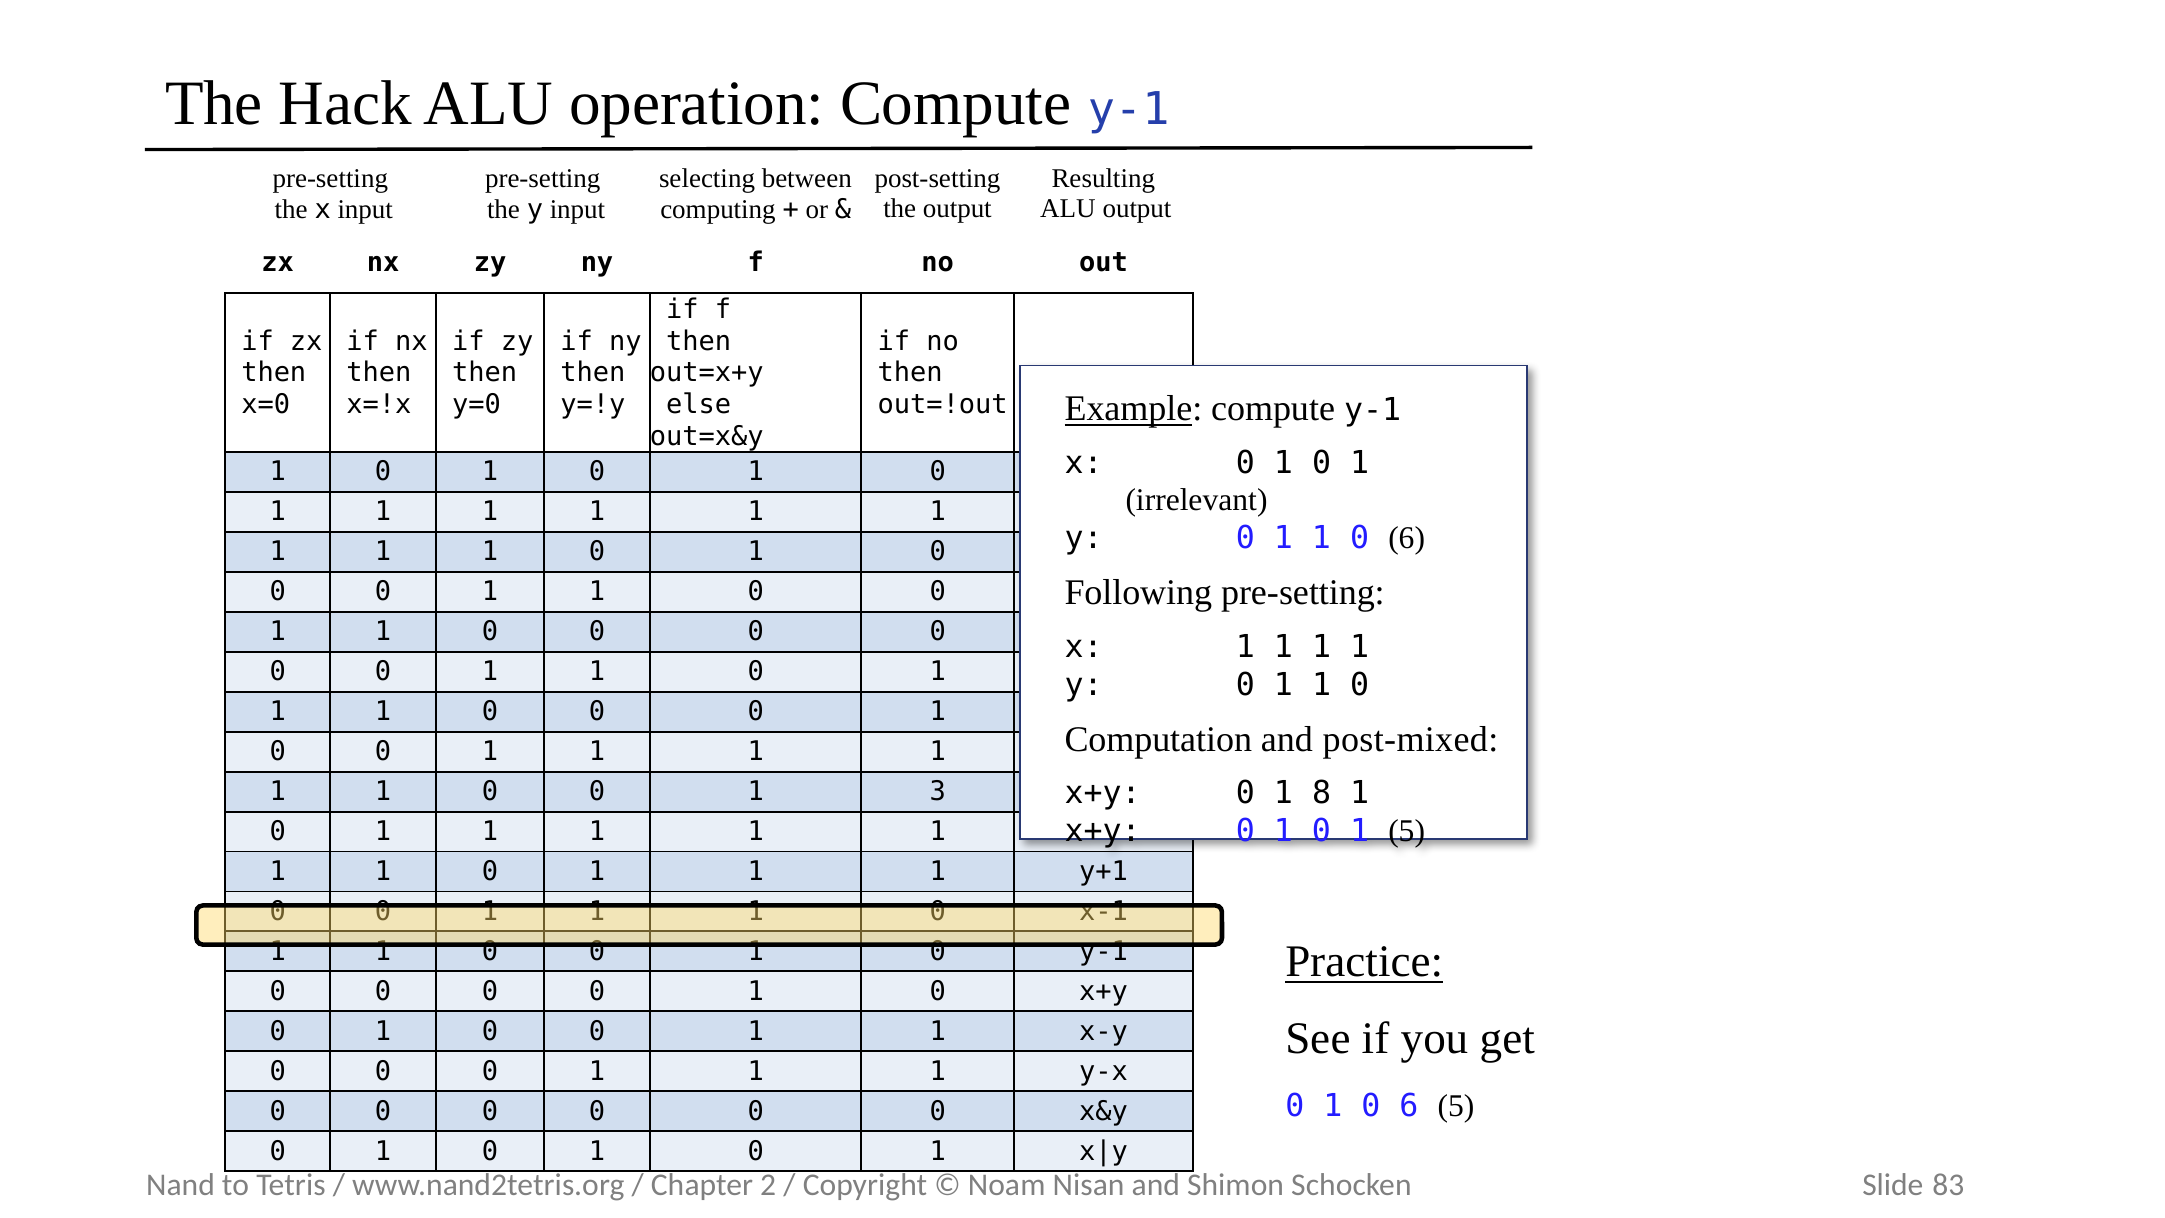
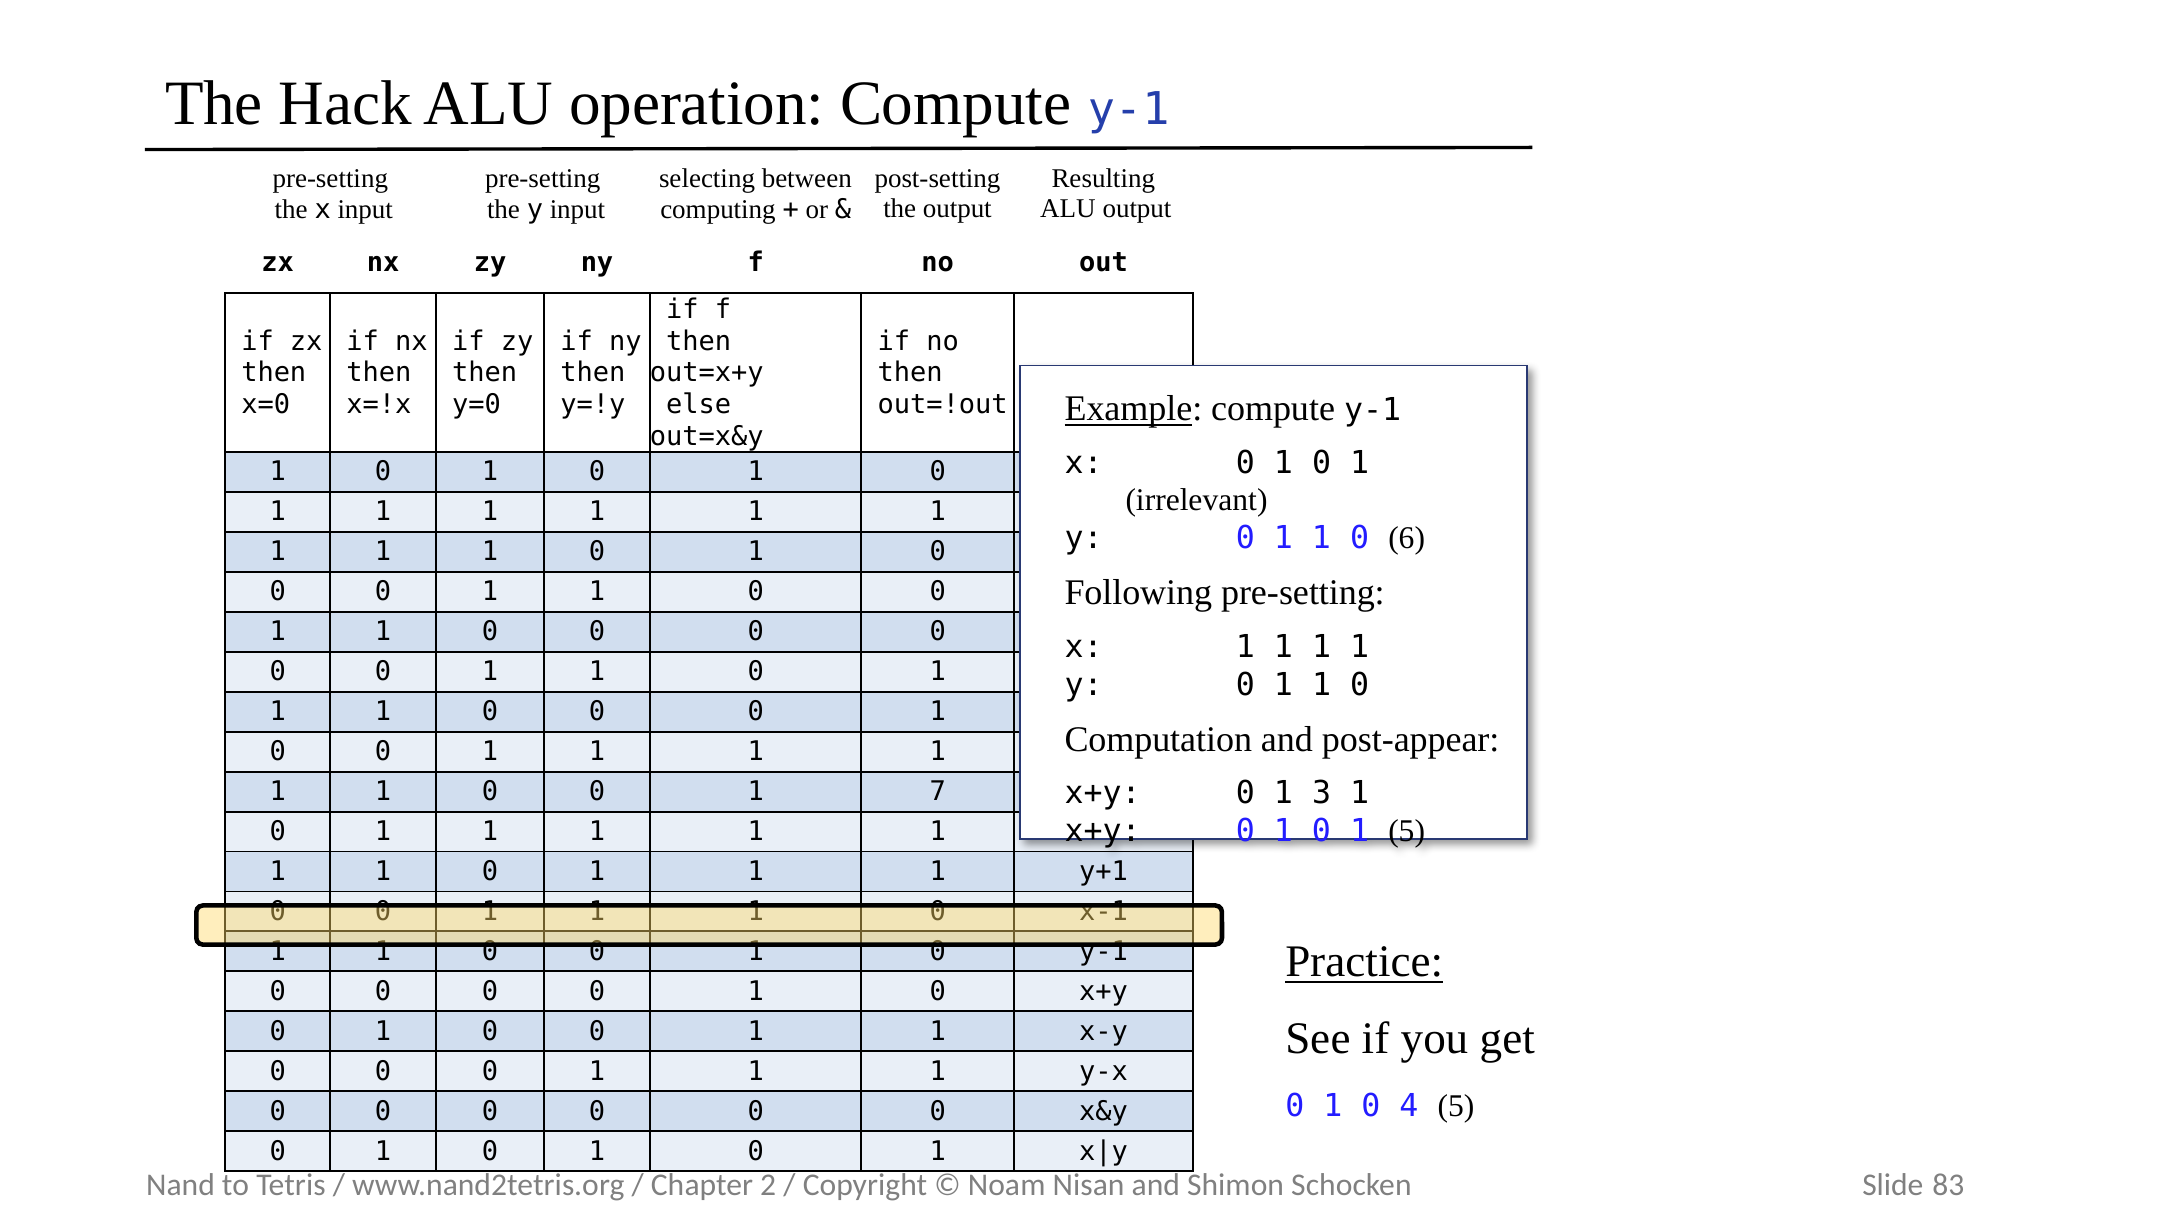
post-mixed: post-mixed -> post-appear (1411, 739)
8: 8 -> 3 (1322, 793)
3: 3 -> 7 (938, 792)
0 1 0 6: 6 -> 4 (1409, 1106)
